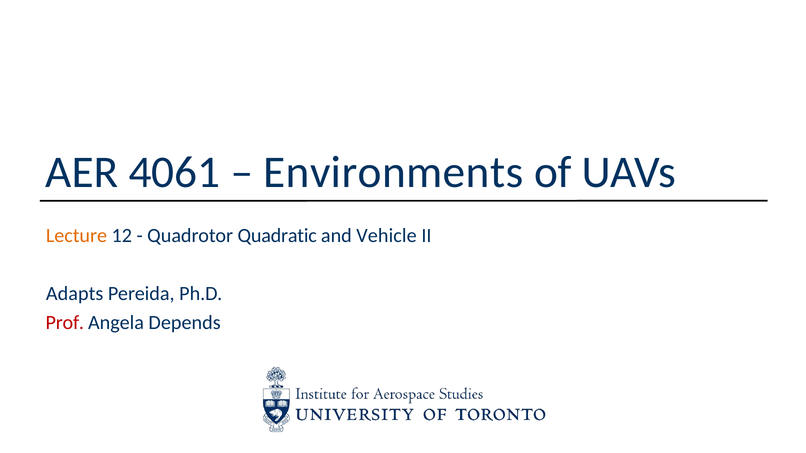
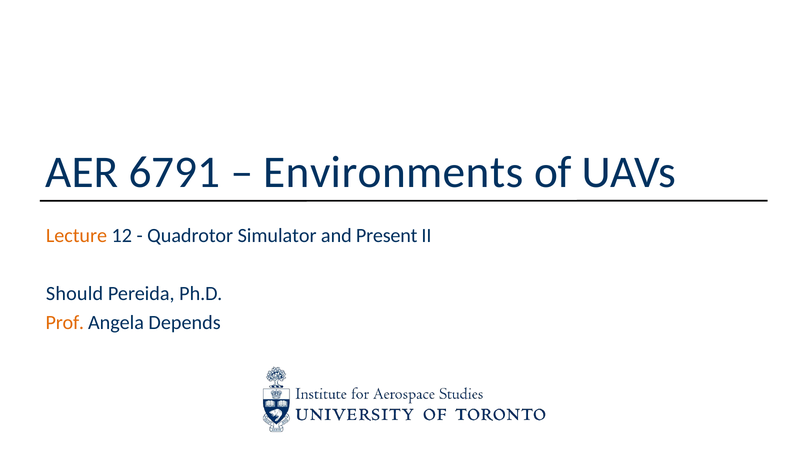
4061: 4061 -> 6791 (174, 172)
Quadratic: Quadratic -> Simulator (277, 236)
Vehicle: Vehicle -> Present (387, 236)
Adapts: Adapts -> Should (75, 294)
Prof colour: red -> orange (65, 323)
